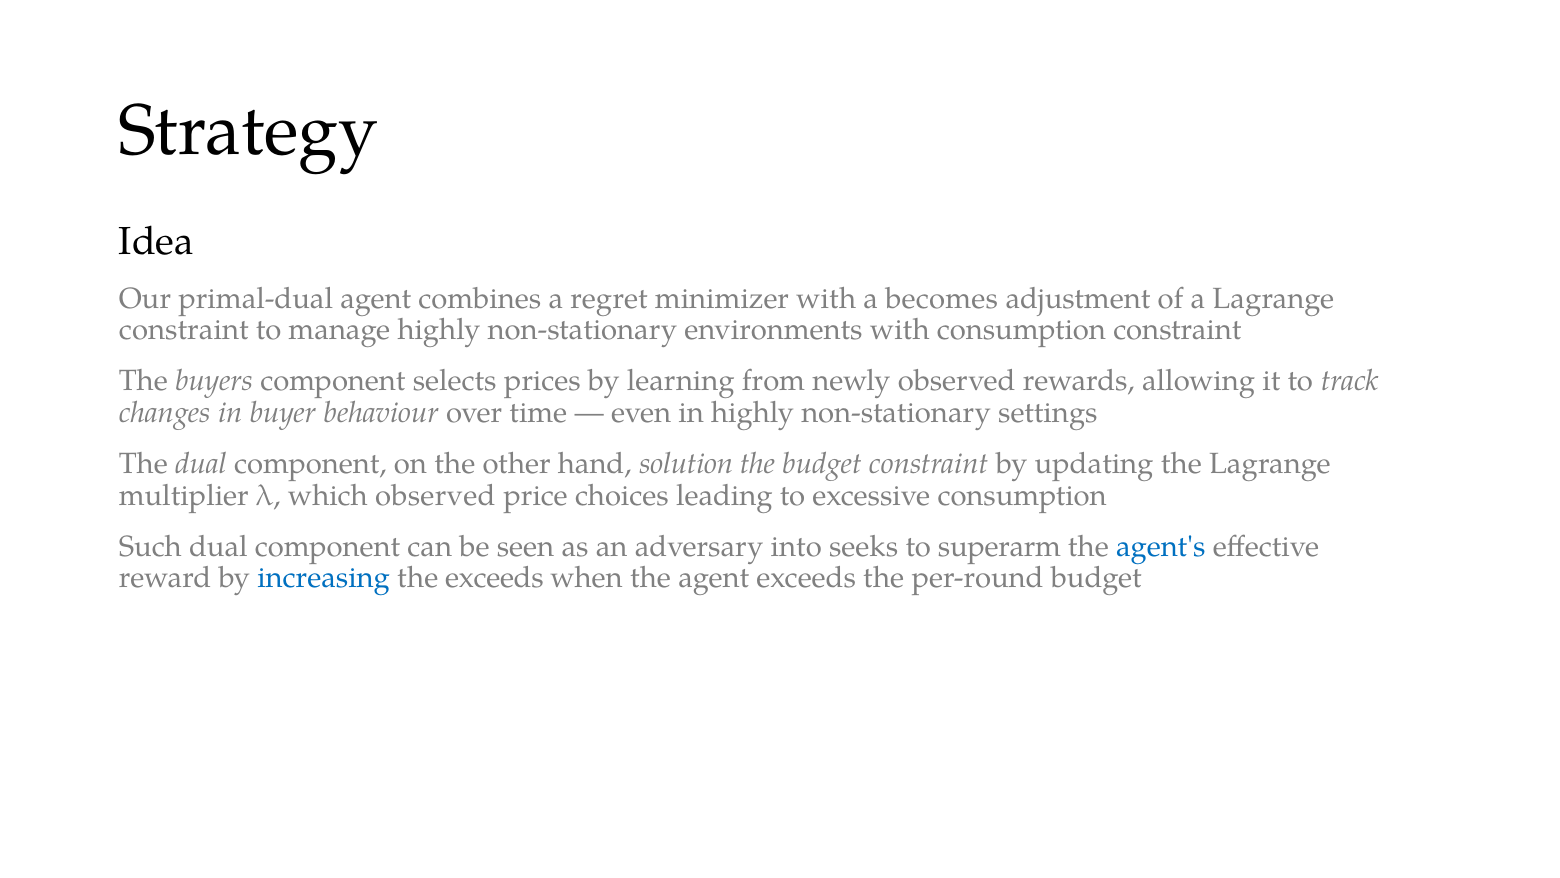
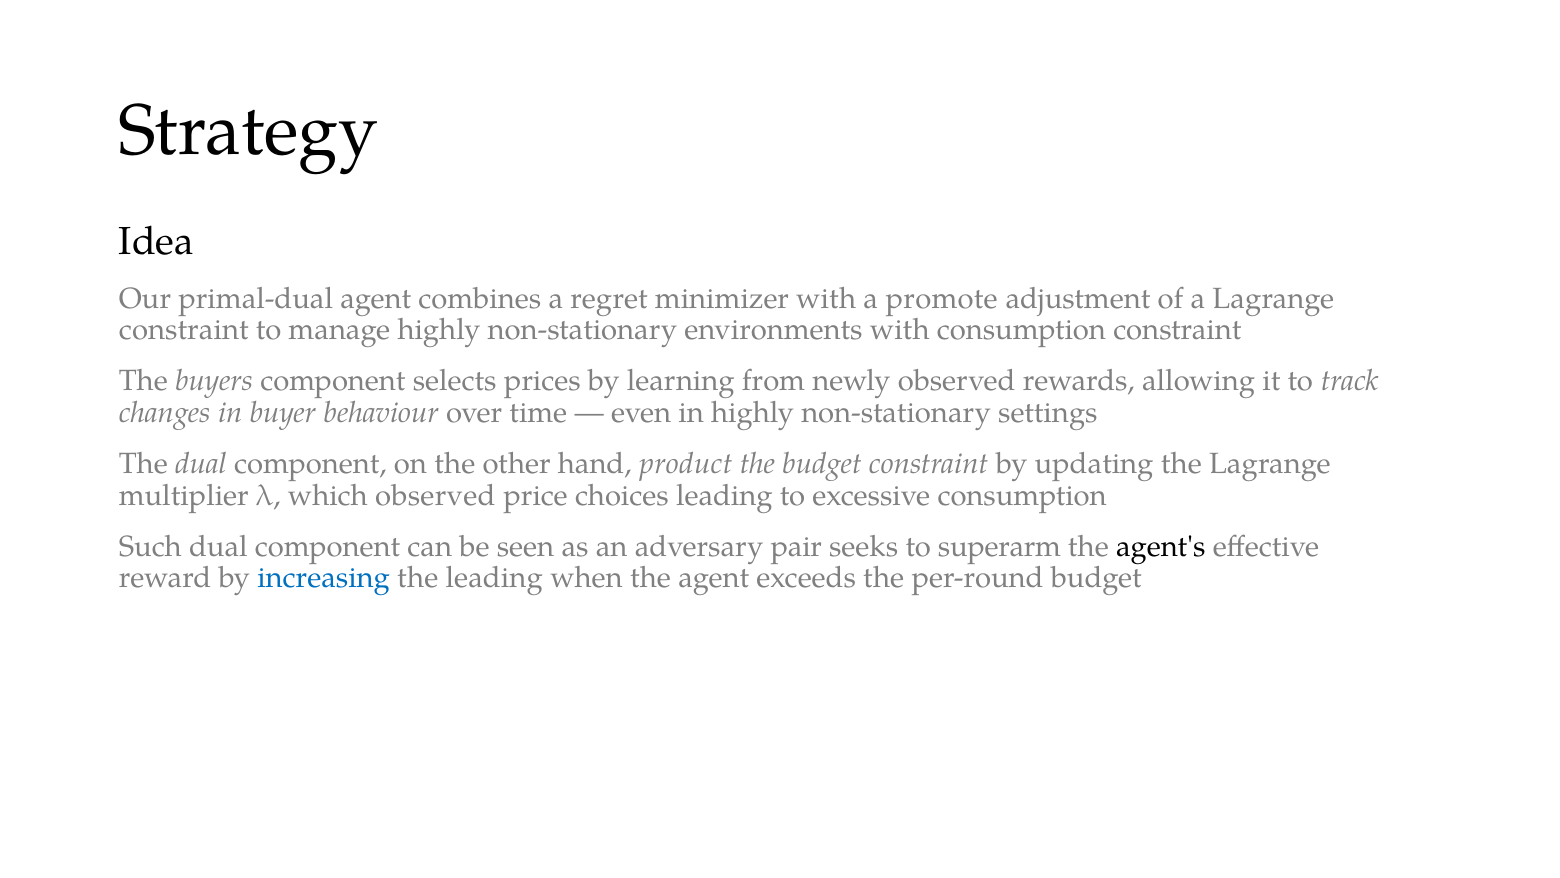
becomes: becomes -> promote (942, 298)
solution: solution -> product (686, 464)
into: into -> pair (796, 546)
agent's colour: blue -> black (1161, 546)
the exceeds: exceeds -> leading (494, 578)
